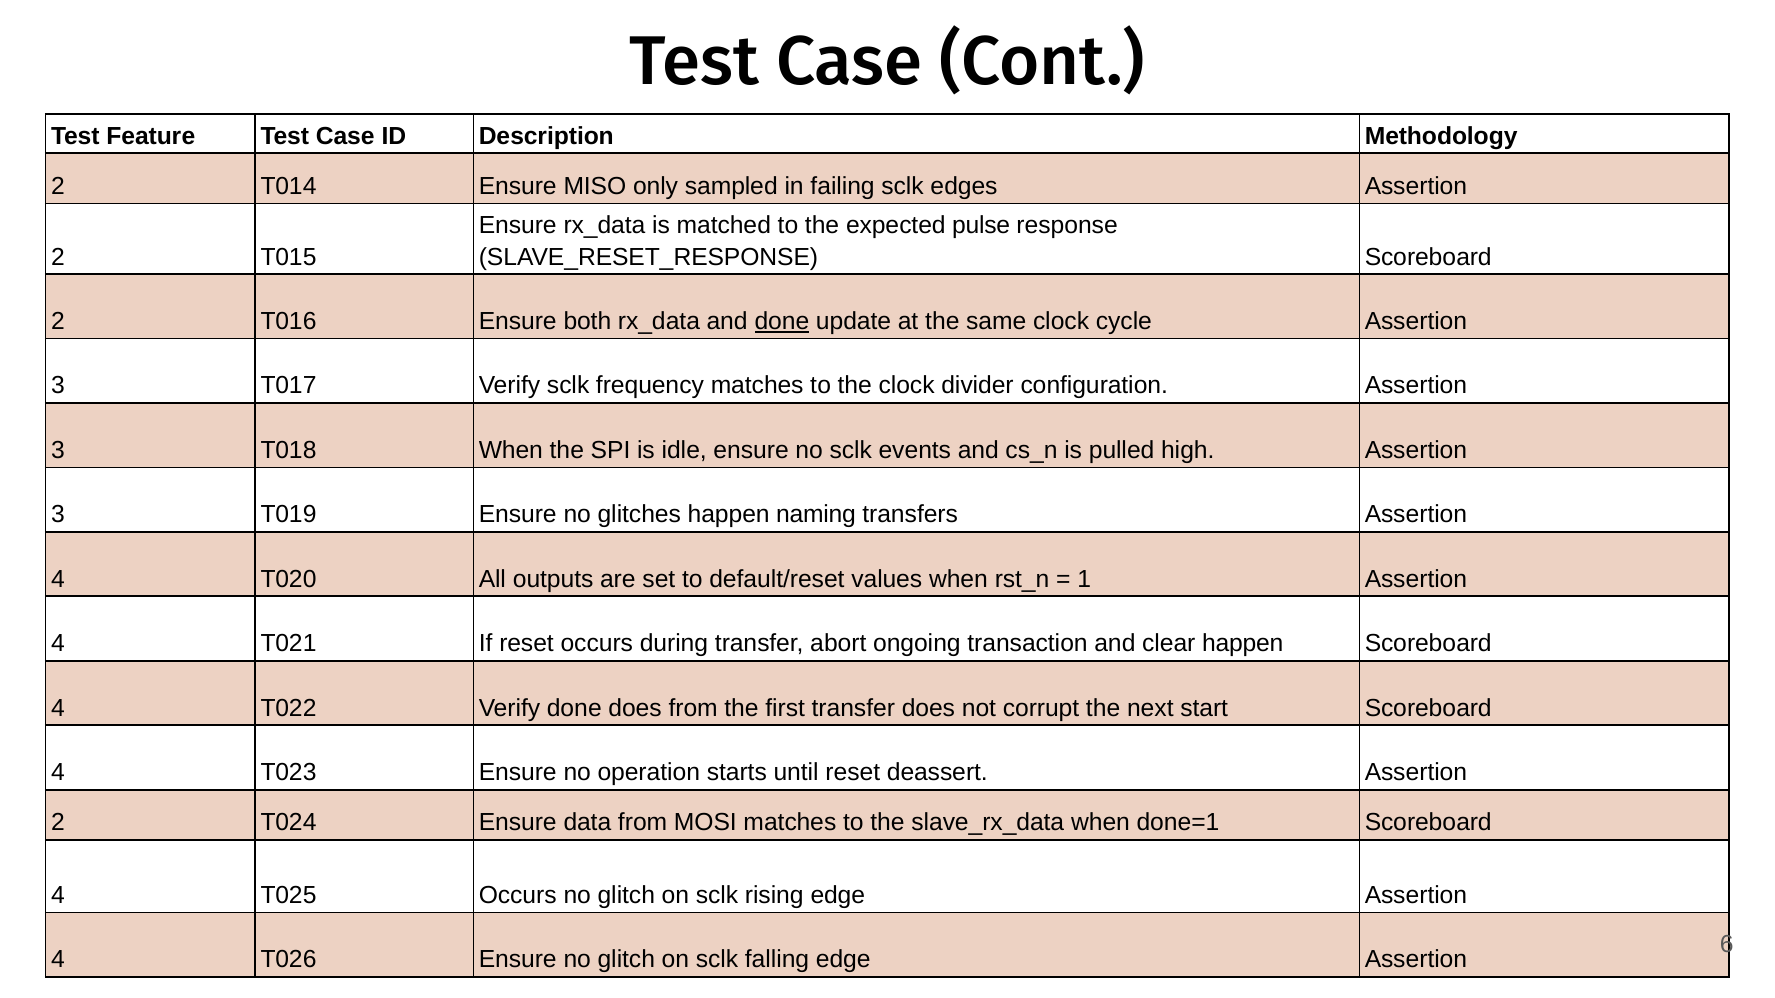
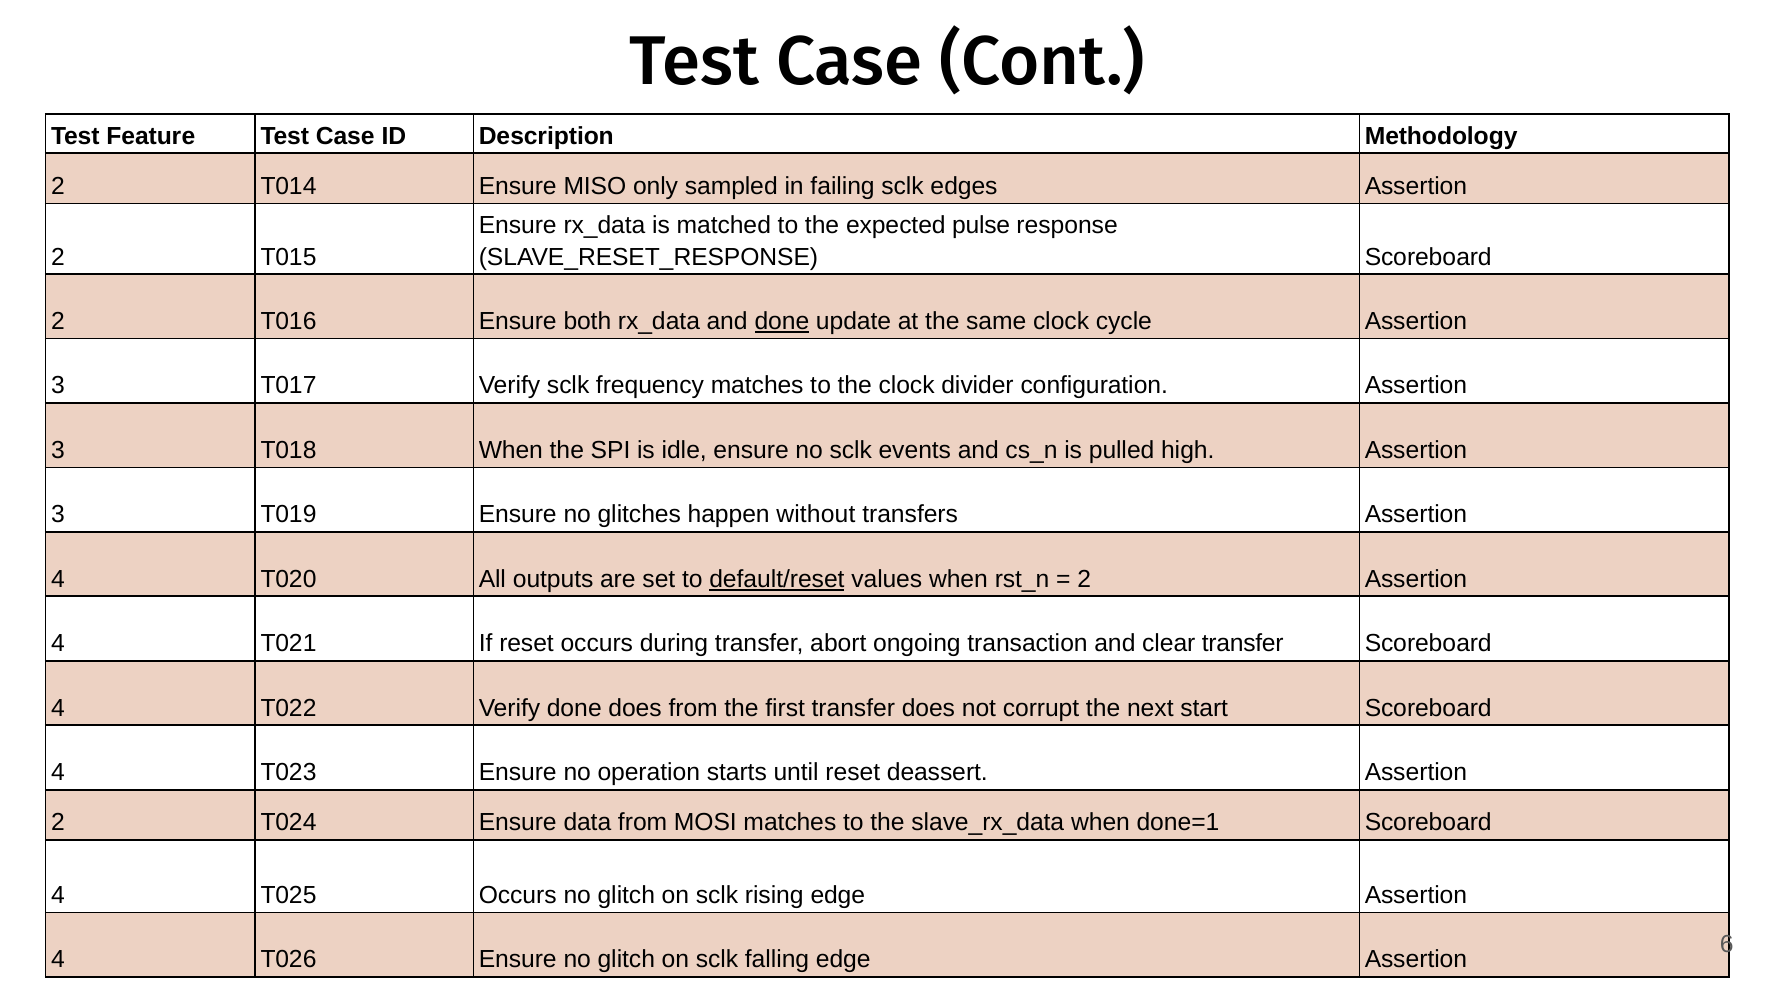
naming: naming -> without (816, 515)
default/reset underline: none -> present (777, 579)
1: 1 -> 2 (1084, 579)
clear happen: happen -> transfer (1243, 644)
